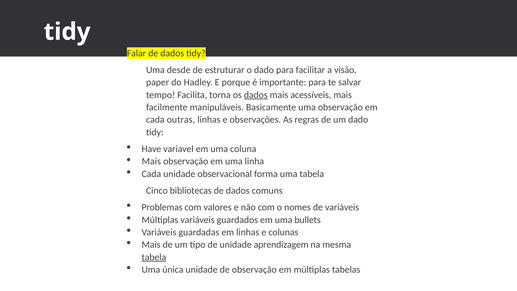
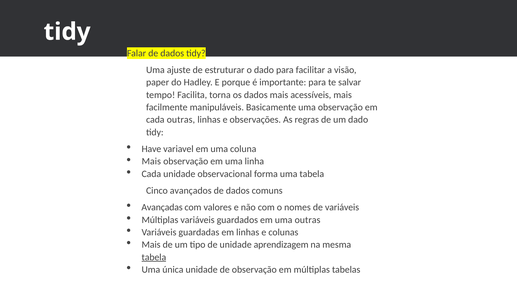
desde: desde -> ajuste (179, 70)
dados underline: present -> none (256, 95)
bibliotecas: bibliotecas -> avançados (191, 190)
Problemas: Problemas -> Avançadas (162, 207)
uma bullets: bullets -> outras (308, 220)
